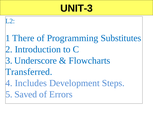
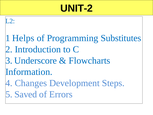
UNIT-3: UNIT-3 -> UNIT-2 (77, 8)
There: There -> Helps (23, 38)
Transferred: Transferred -> Information (29, 72)
Includes: Includes -> Changes (31, 83)
